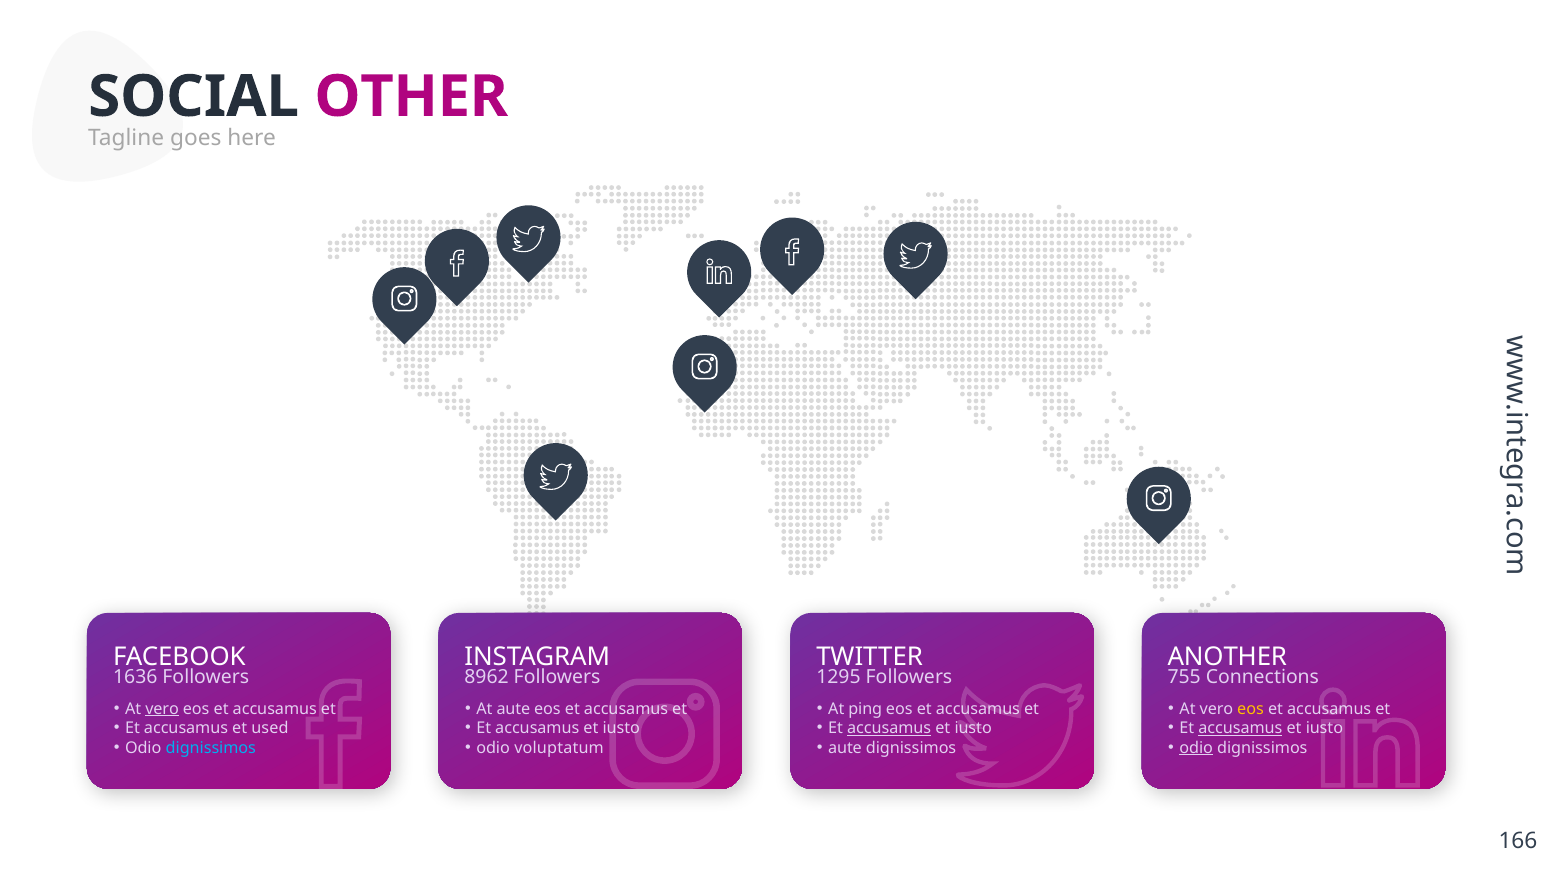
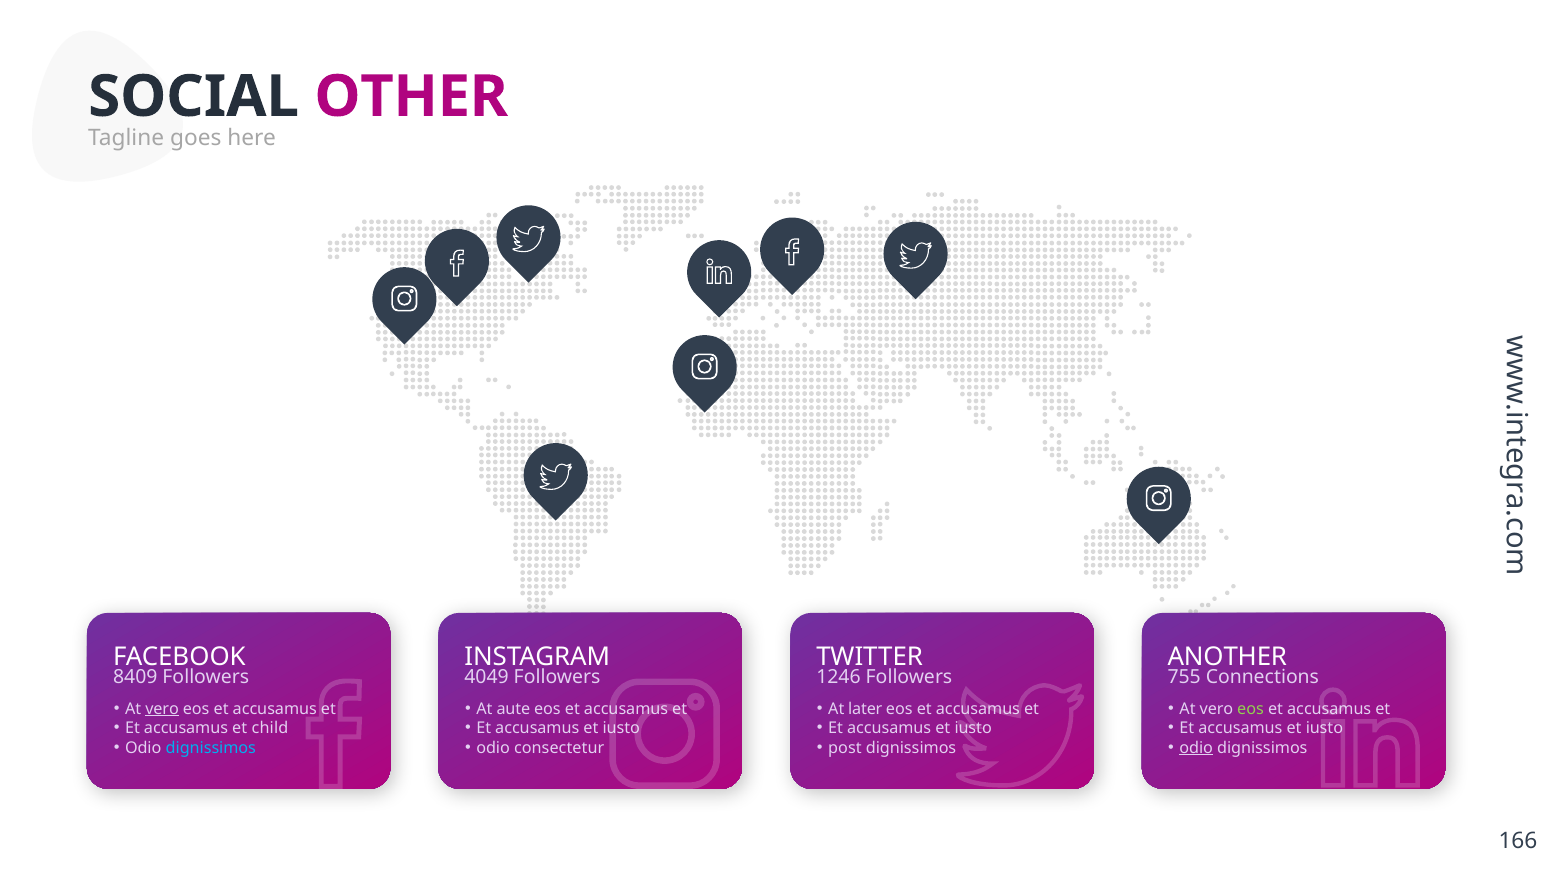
1636: 1636 -> 8409 (135, 677)
8962: 8962 -> 4049 (487, 677)
1295: 1295 -> 1246 (838, 677)
ping: ping -> later (865, 709)
eos colour: yellow -> light green (1251, 709)
used: used -> child (270, 728)
accusamus underline: present -> none (889, 728)
accusamus underline: present -> none (1240, 728)
voluptatum: voluptatum -> consectetur (559, 748)
aute: aute -> post (845, 748)
